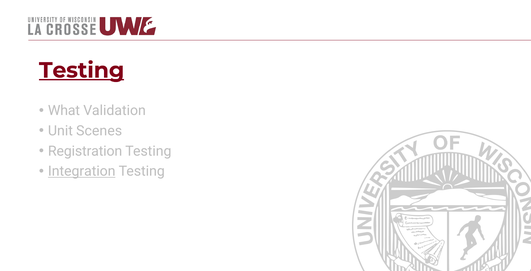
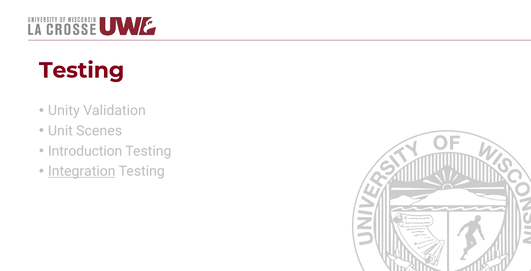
Testing underline: present -> none (82, 70)
What: What -> Unity (64, 111)
Registration: Registration -> Introduction (85, 151)
